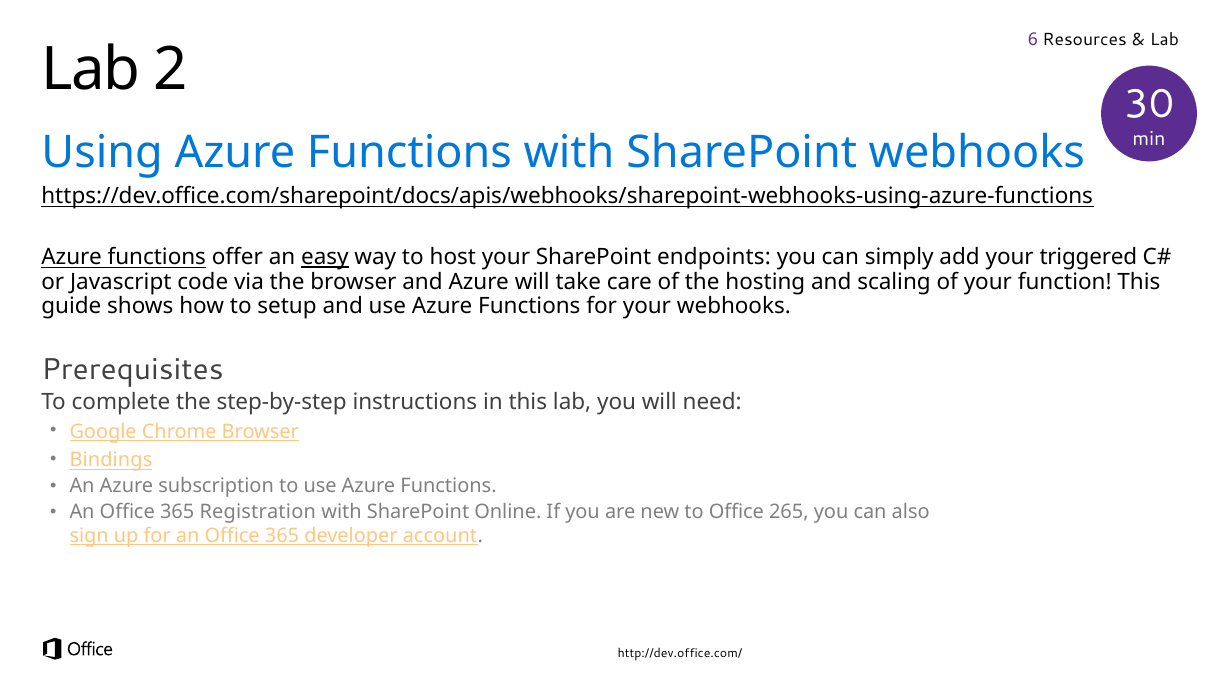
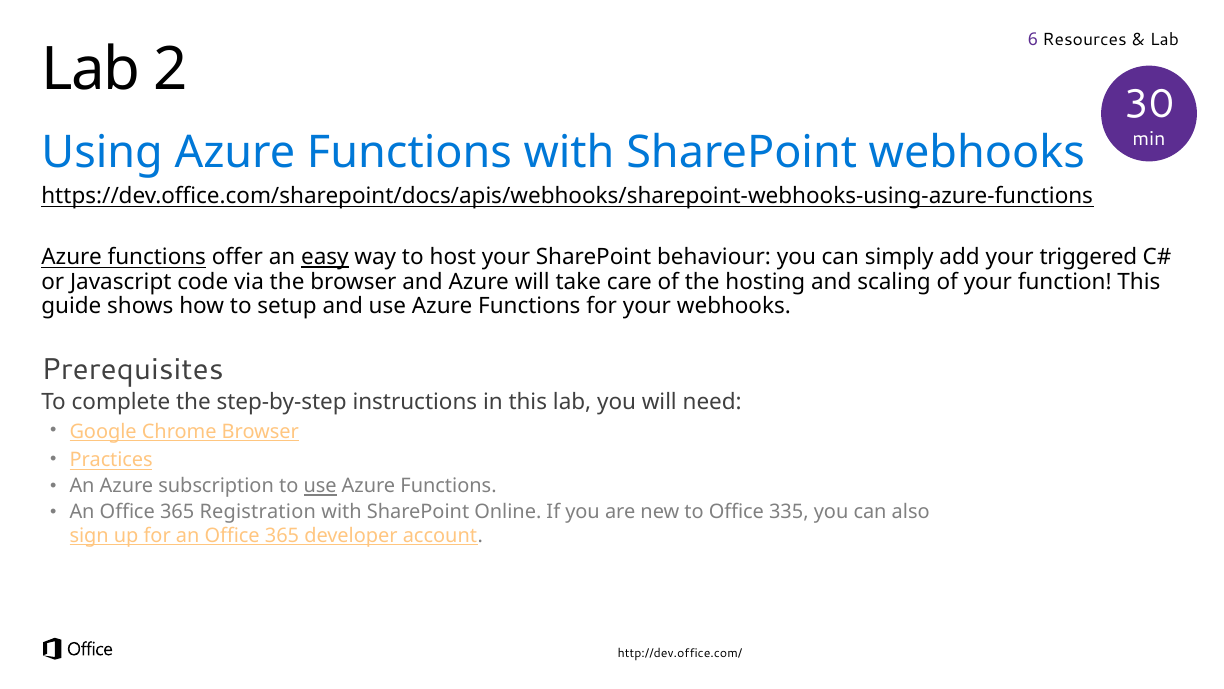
endpoints: endpoints -> behaviour (714, 257)
Bindings: Bindings -> Practices (111, 460)
use underline: none -> present (320, 486)
265: 265 -> 335 (789, 512)
